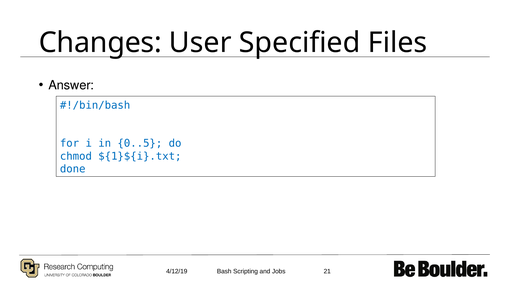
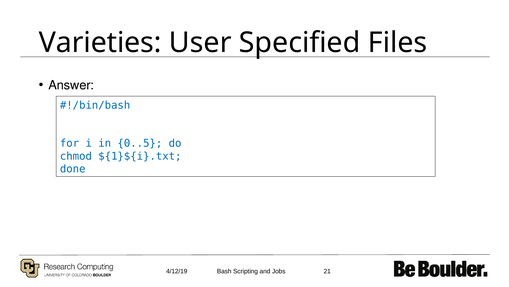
Changes: Changes -> Varieties (100, 43)
